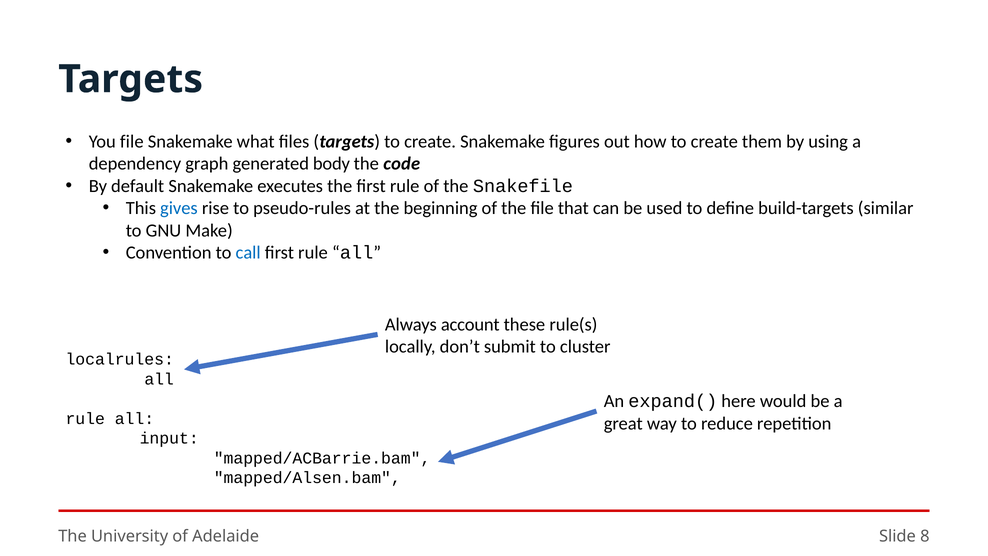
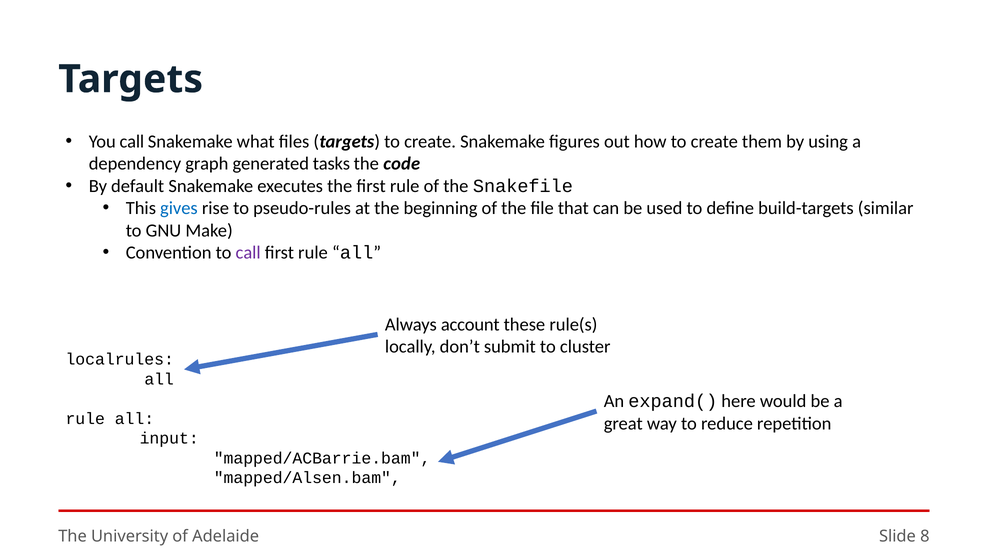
You file: file -> call (132, 141)
body: body -> tasks (331, 164)
call colour: blue -> purple (248, 253)
